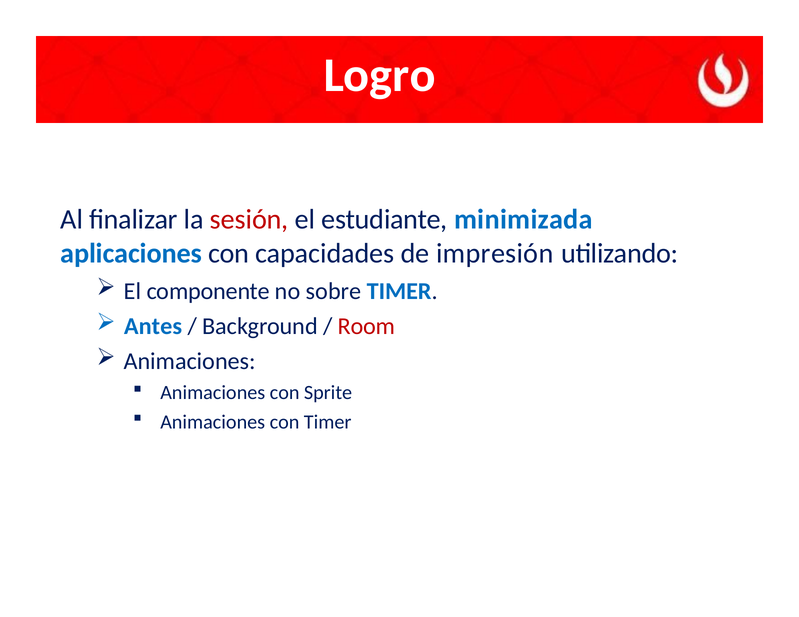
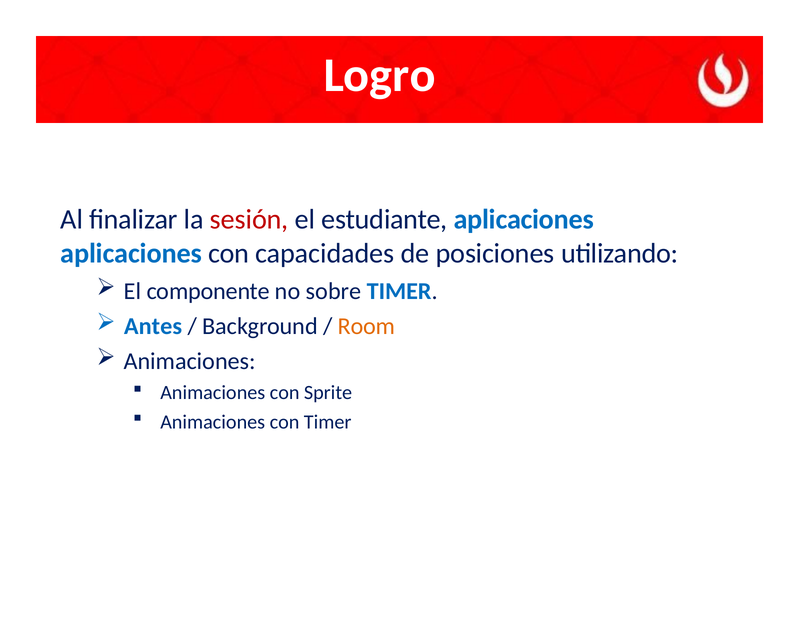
estudiante minimizada: minimizada -> aplicaciones (524, 220)
impresión: impresión -> posiciones (495, 254)
Room colour: red -> orange (366, 326)
